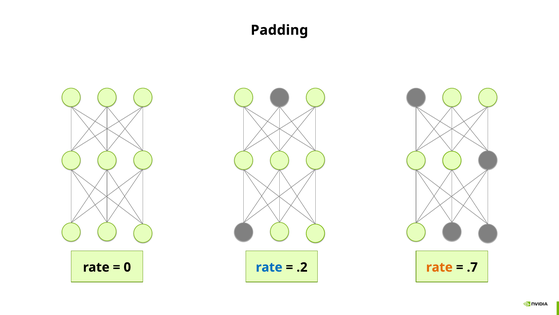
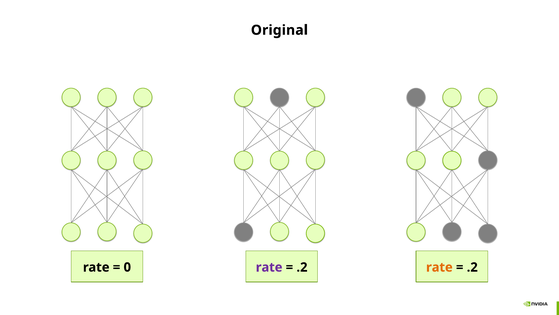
Padding: Padding -> Original (279, 30)
rate colour: blue -> purple (269, 267)
.7: .7 -> .2 (472, 267)
